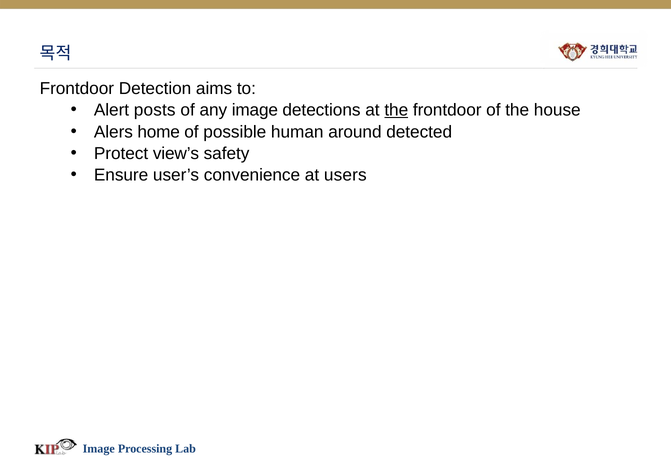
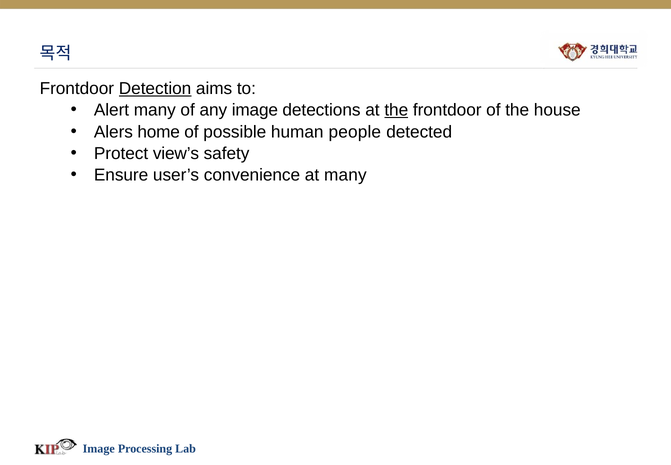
Detection underline: none -> present (155, 89)
Alert posts: posts -> many (155, 110)
around: around -> people (355, 132)
at users: users -> many (345, 175)
